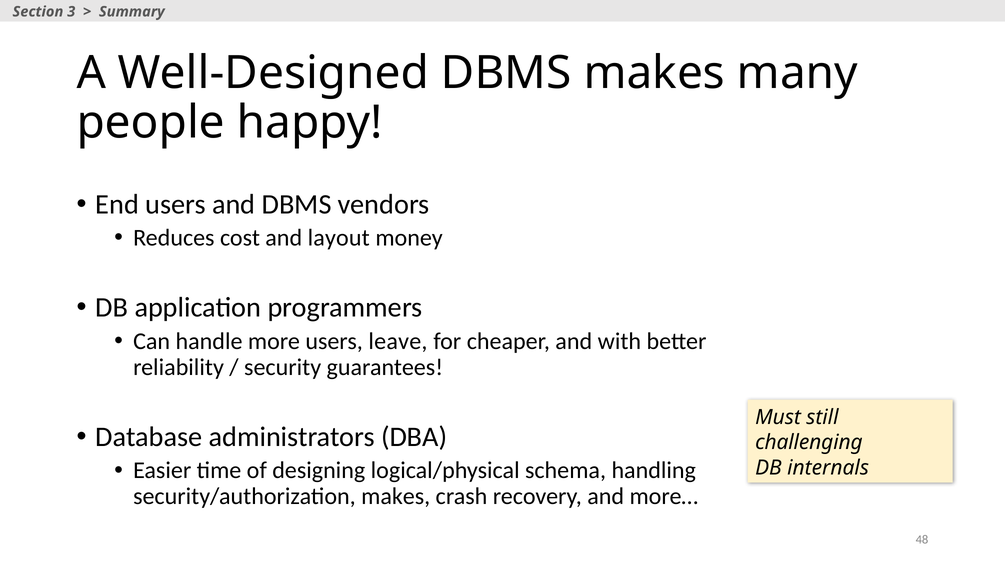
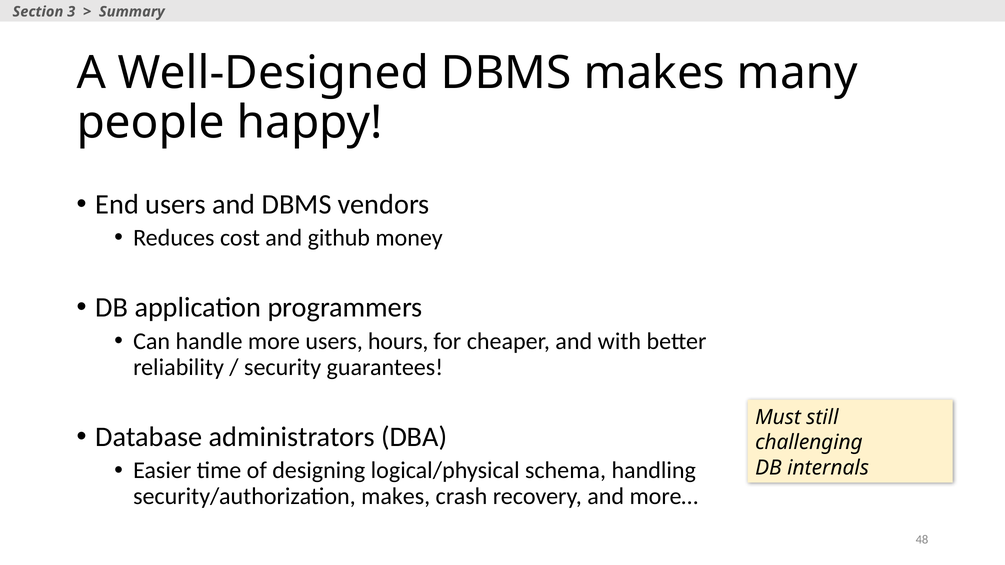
layout: layout -> github (339, 238)
leave: leave -> hours (398, 341)
